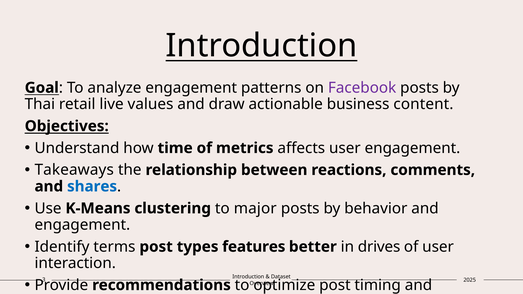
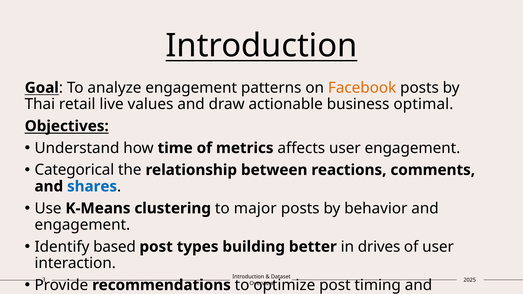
Facebook colour: purple -> orange (362, 88)
content: content -> optimal (423, 104)
Takeaways: Takeaways -> Categorical (74, 170)
terms: terms -> based (114, 247)
features: features -> building (254, 247)
